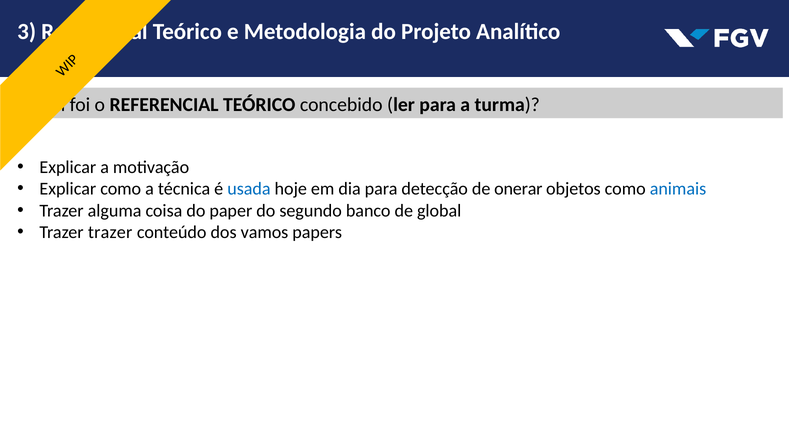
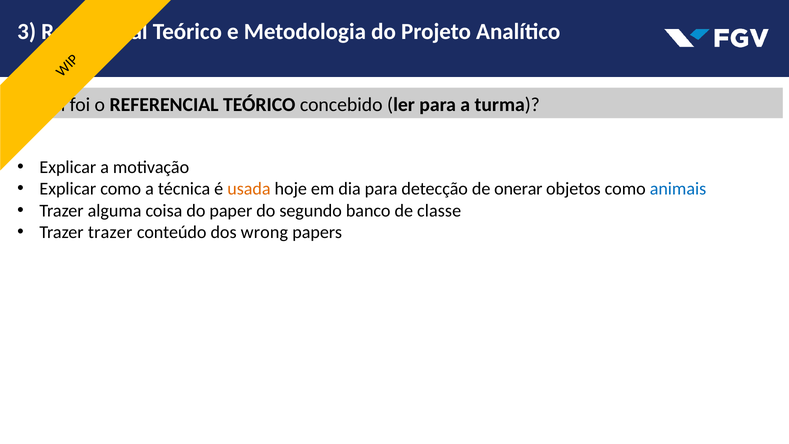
usada colour: blue -> orange (249, 189)
global: global -> classe (439, 211)
vamos: vamos -> wrong (264, 232)
